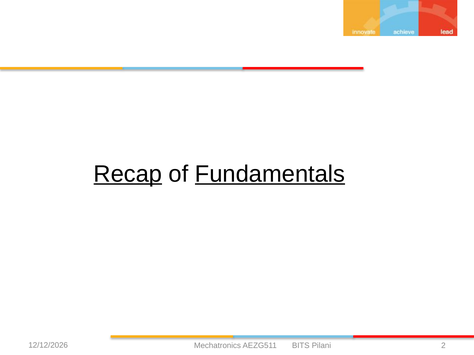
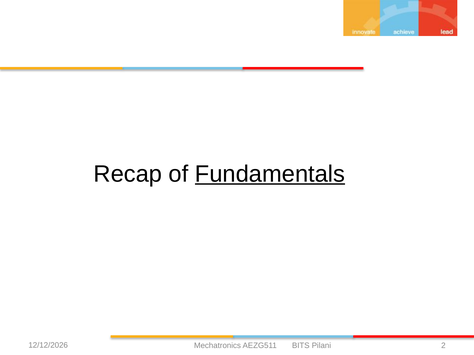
Recap underline: present -> none (128, 174)
